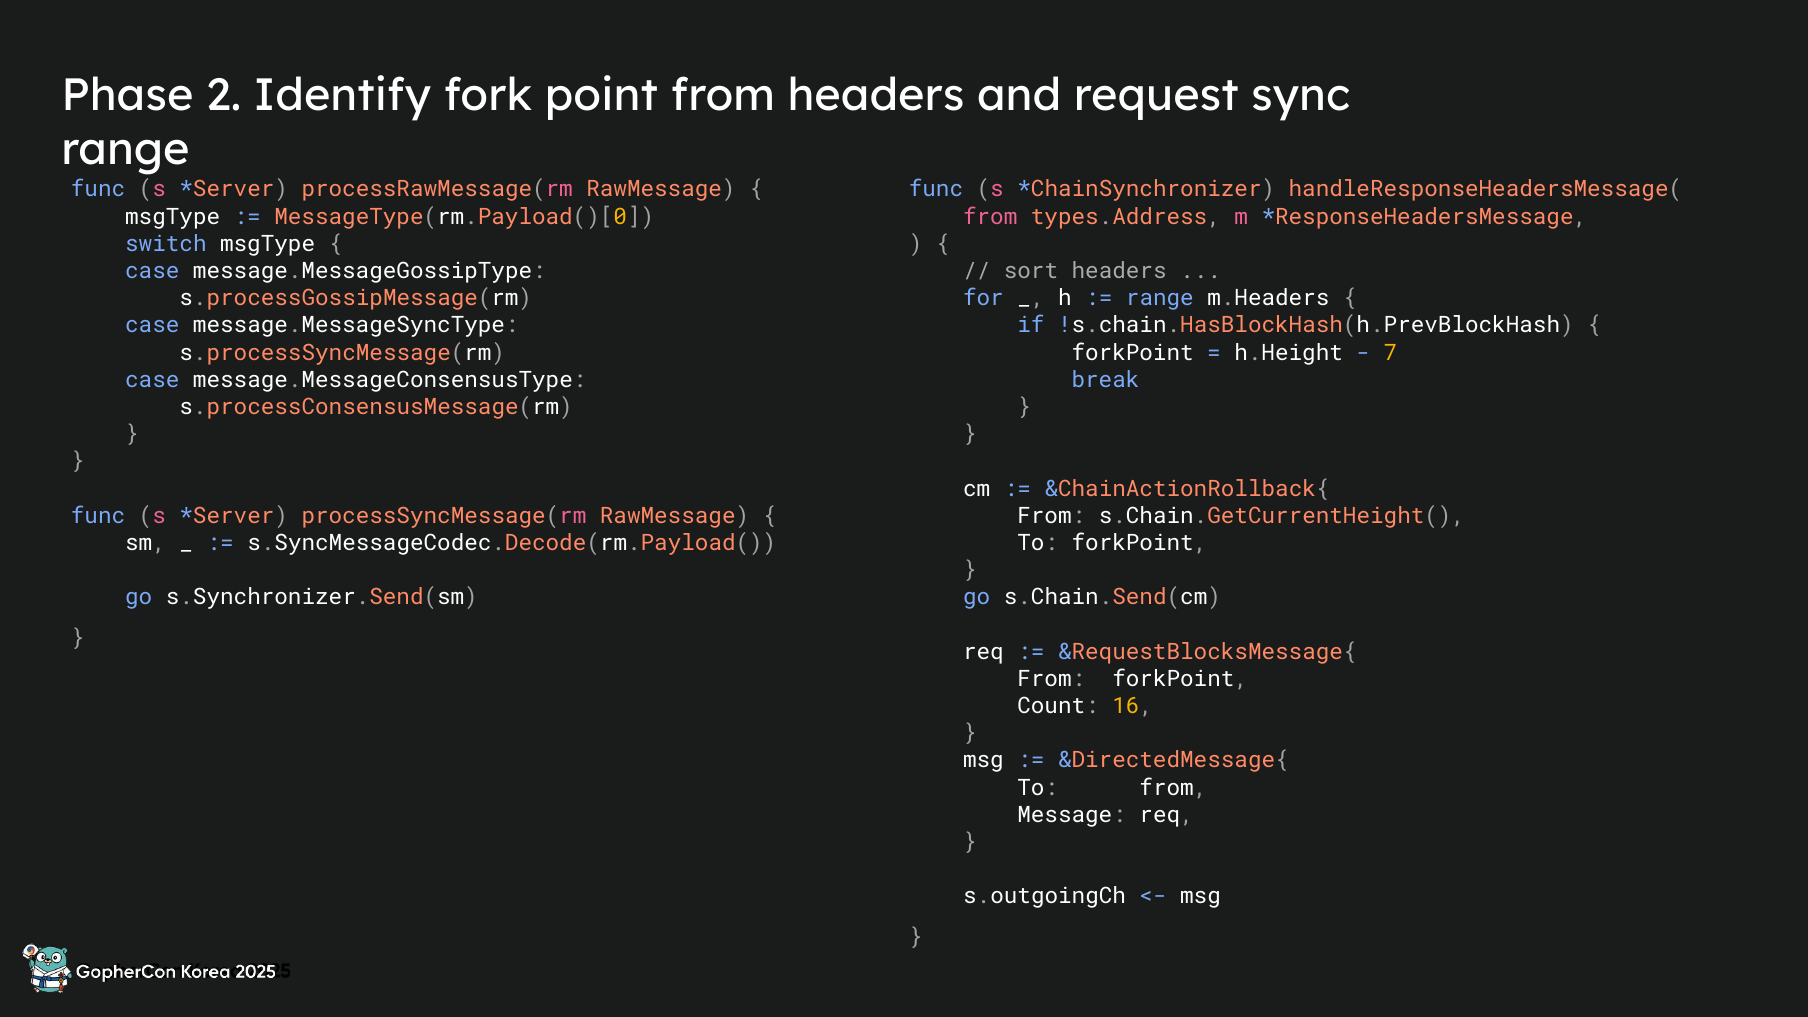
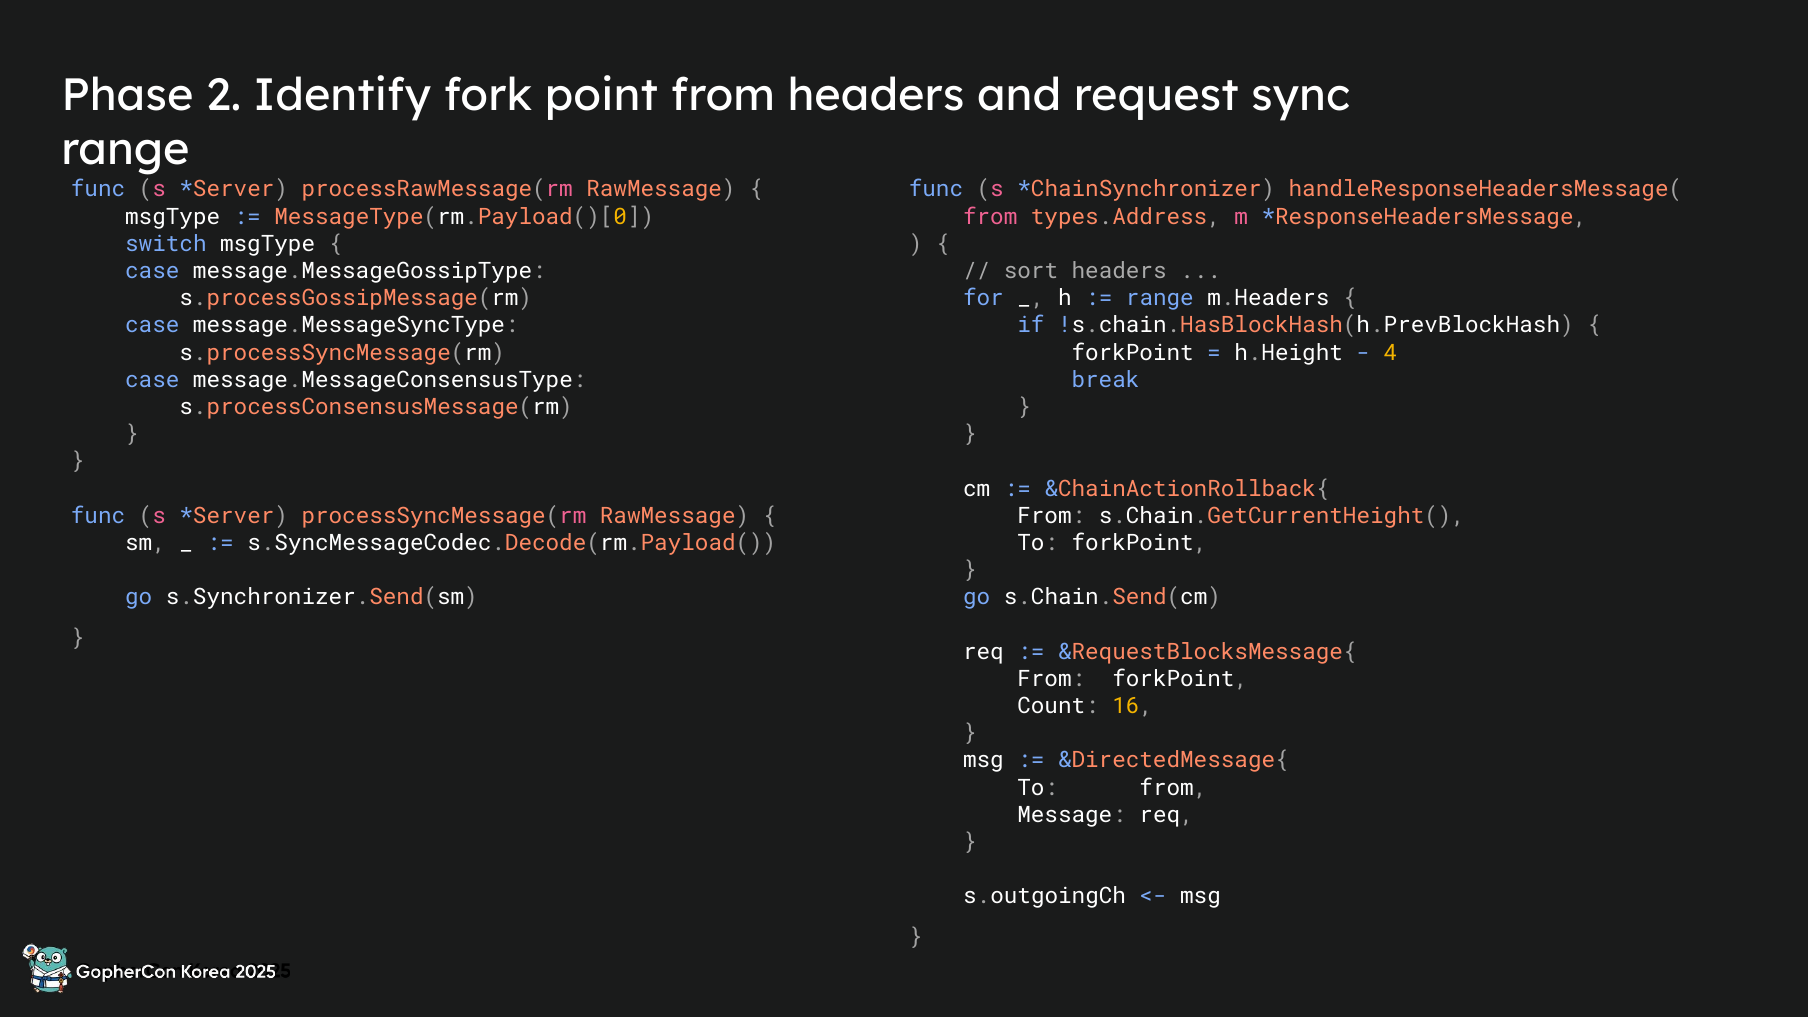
7: 7 -> 4 (1390, 353)
